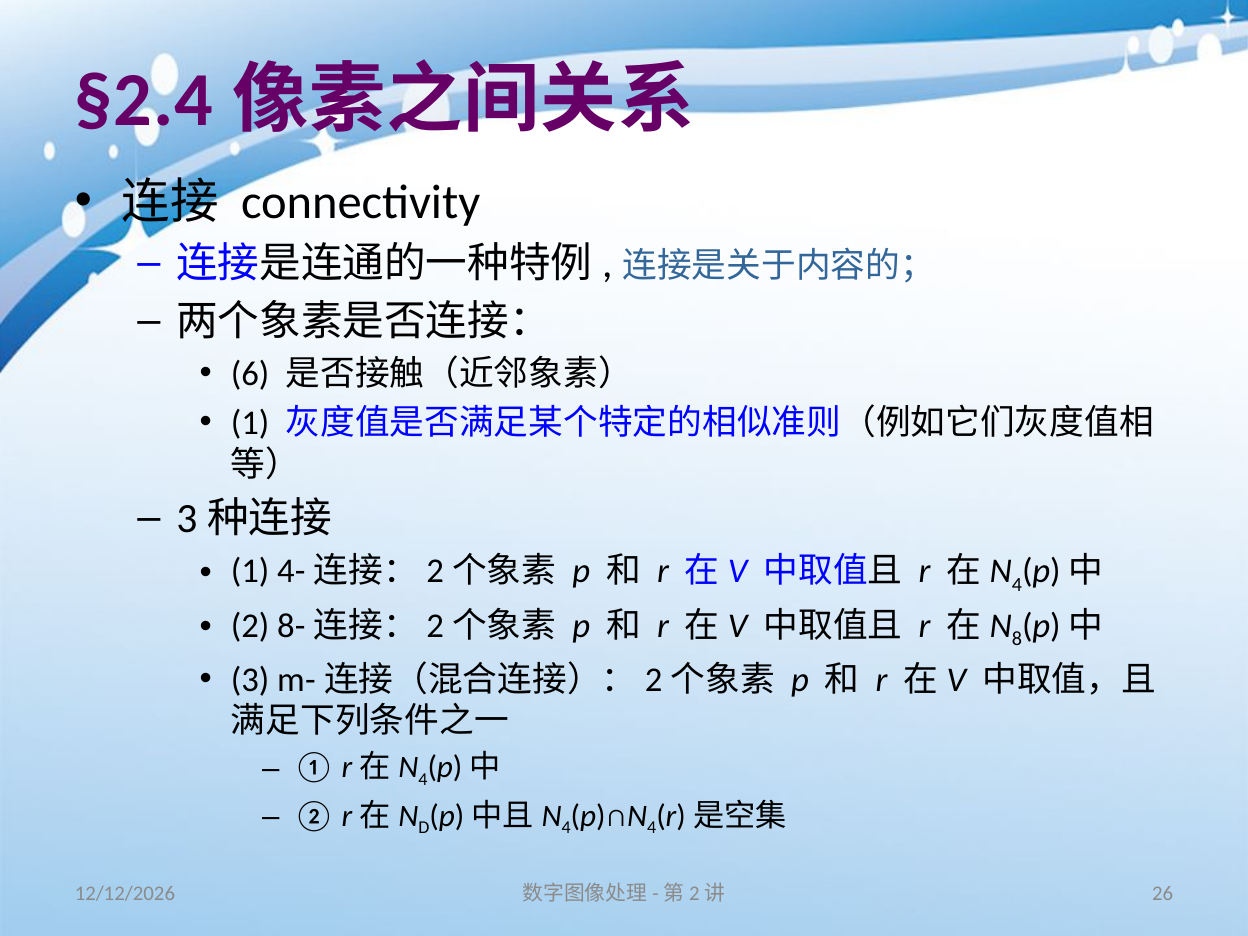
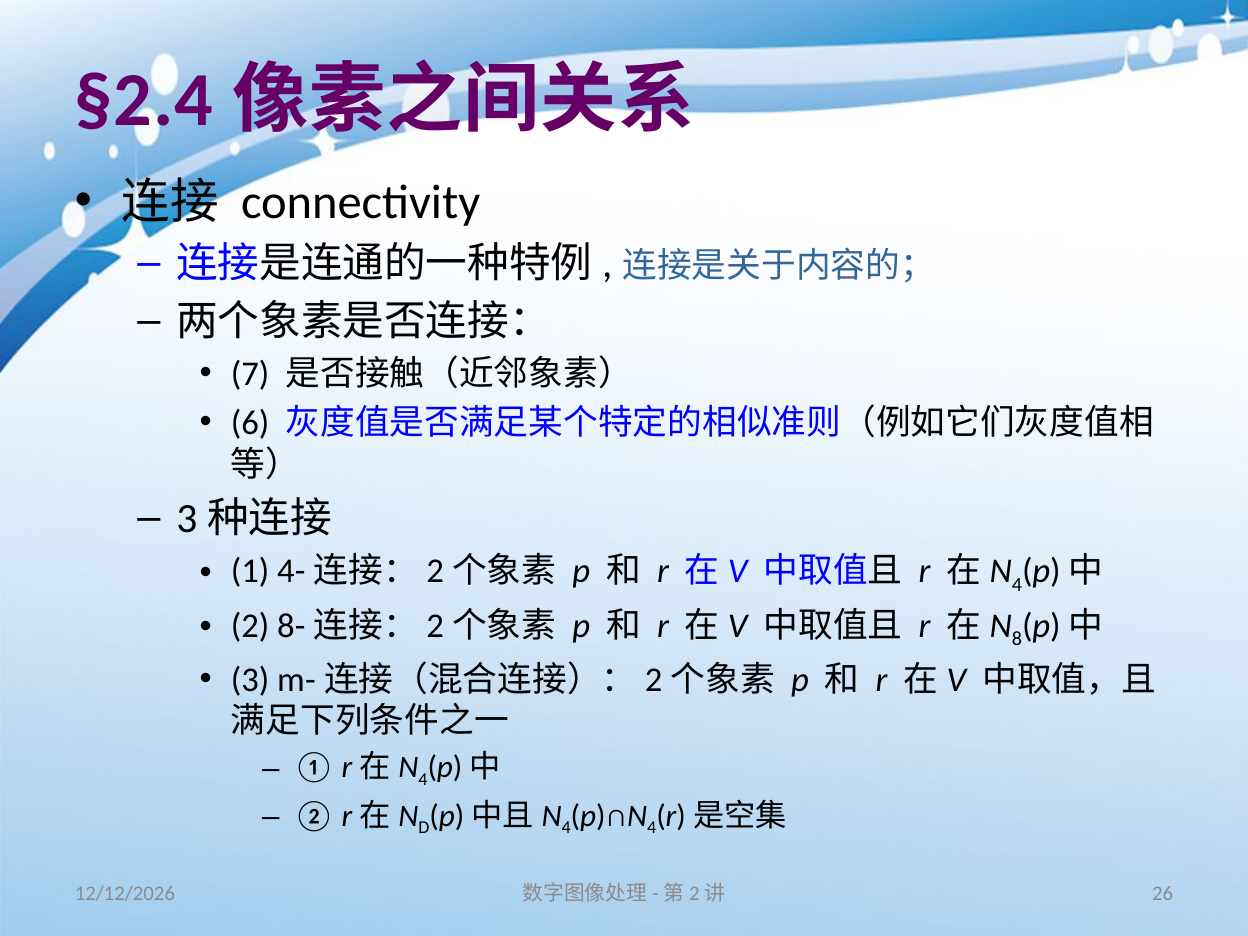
6: 6 -> 7 (250, 374)
1: 1 -> 6 (250, 423)
